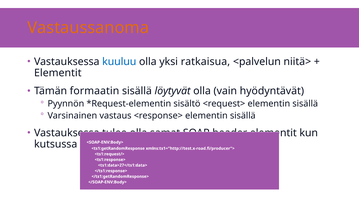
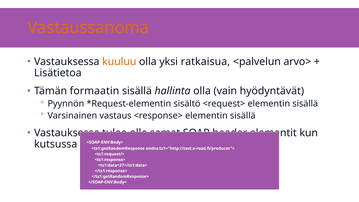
kuuluu colour: blue -> orange (119, 62)
niitä>: niitä> -> arvo> (297, 62)
Elementit: Elementit -> Lisätietoa (58, 73)
löytyvät: löytyvät -> hallinta (173, 91)
